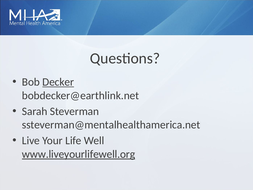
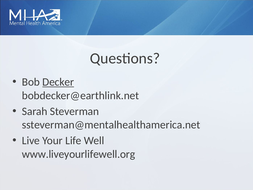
www.liveyourlifewell.org underline: present -> none (78, 154)
